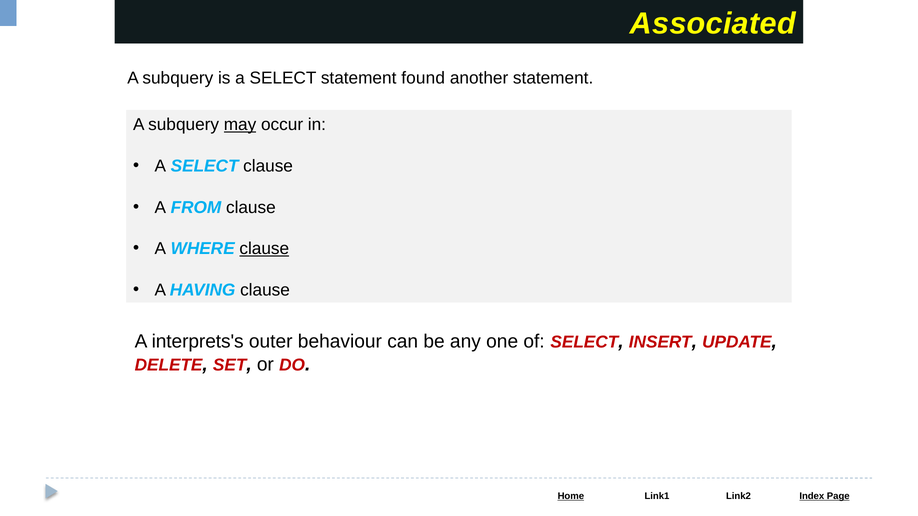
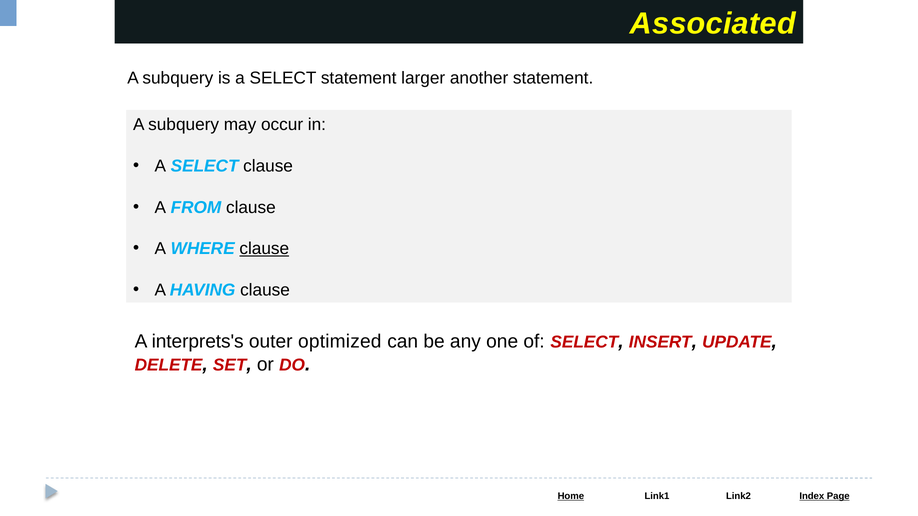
found: found -> larger (423, 78)
may underline: present -> none (240, 125)
behaviour: behaviour -> optimized (340, 342)
